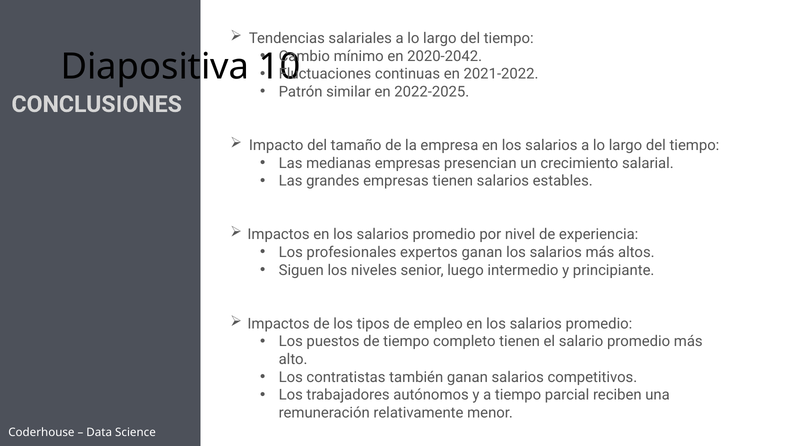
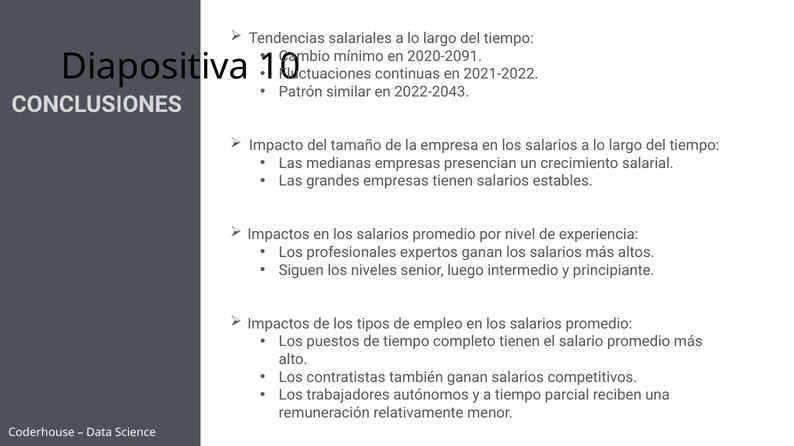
2020-2042: 2020-2042 -> 2020-2091 (445, 56)
2022-2025: 2022-2025 -> 2022-2043 (432, 92)
